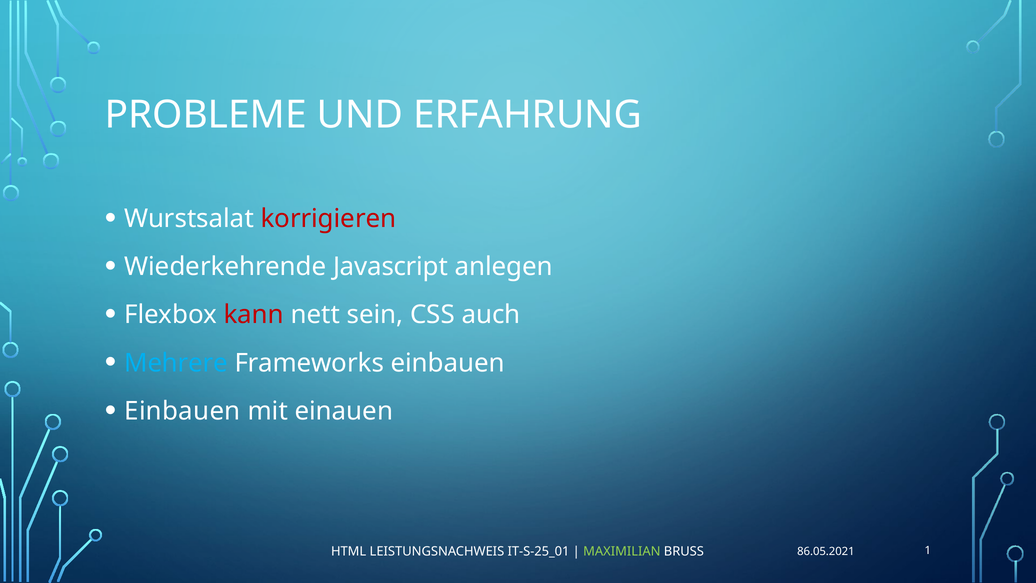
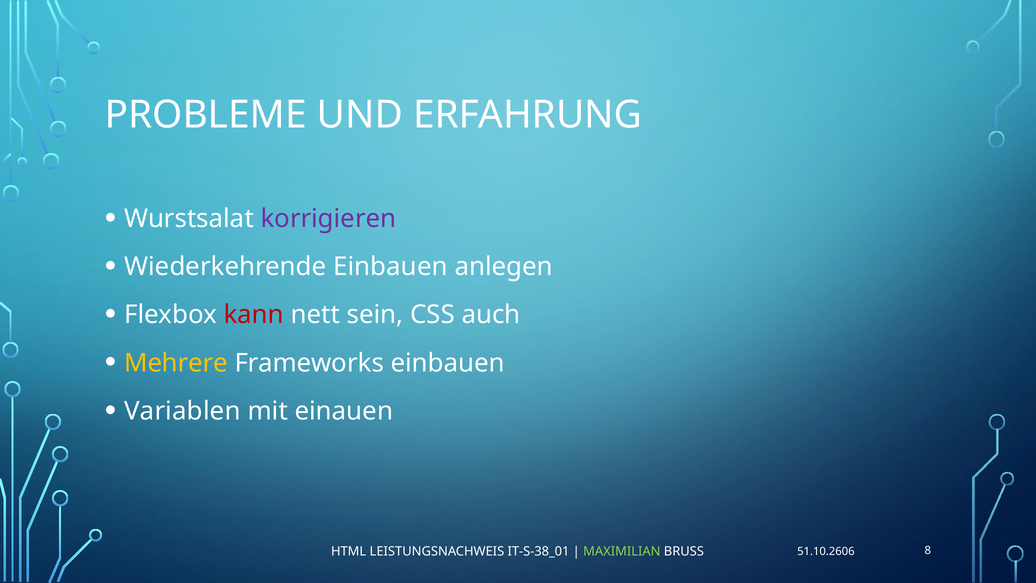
korrigieren colour: red -> purple (328, 219)
Wiederkehrende Javascript: Javascript -> Einbauen (390, 267)
Mehrere colour: light blue -> yellow (176, 363)
Einbauen: Einbauen -> Variablen (182, 411)
IT-S-25_01: IT-S-25_01 -> IT-S-38_01 (539, 551)
1: 1 -> 8 (928, 550)
86.05.2021: 86.05.2021 -> 51.10.2606 (826, 551)
